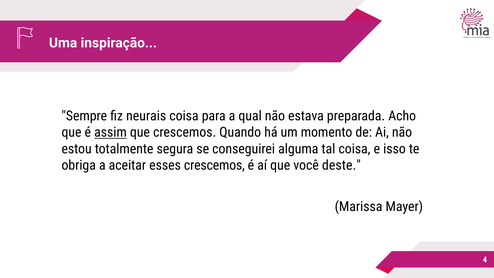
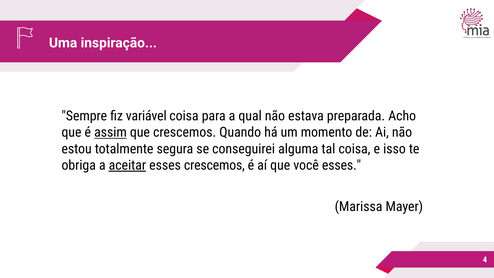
neurais: neurais -> variável (146, 116)
aceitar underline: none -> present (127, 165)
você deste: deste -> esses (341, 165)
